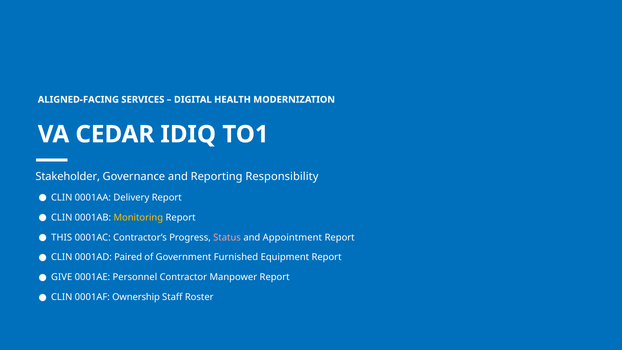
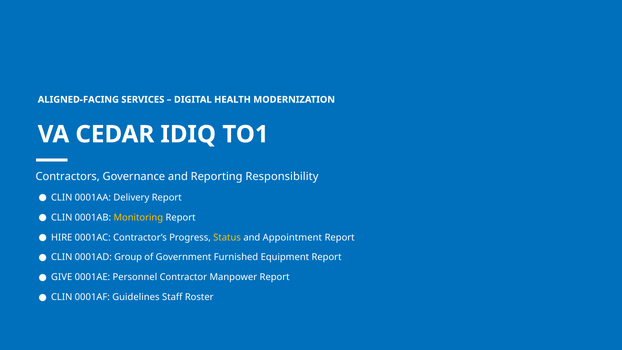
Stakeholder: Stakeholder -> Contractors (68, 177)
THIS: THIS -> HIRE (62, 237)
Status colour: pink -> yellow (227, 237)
Paired: Paired -> Group (128, 257)
Ownership: Ownership -> Guidelines (136, 297)
